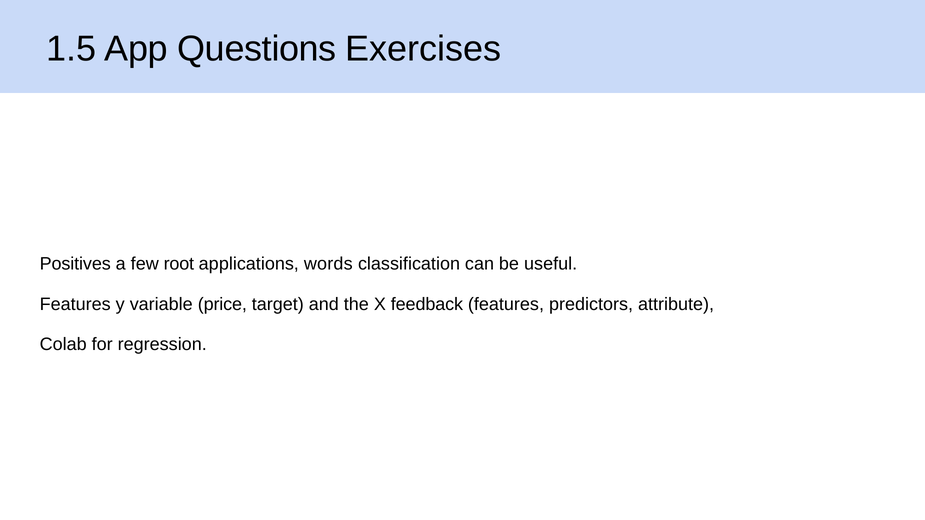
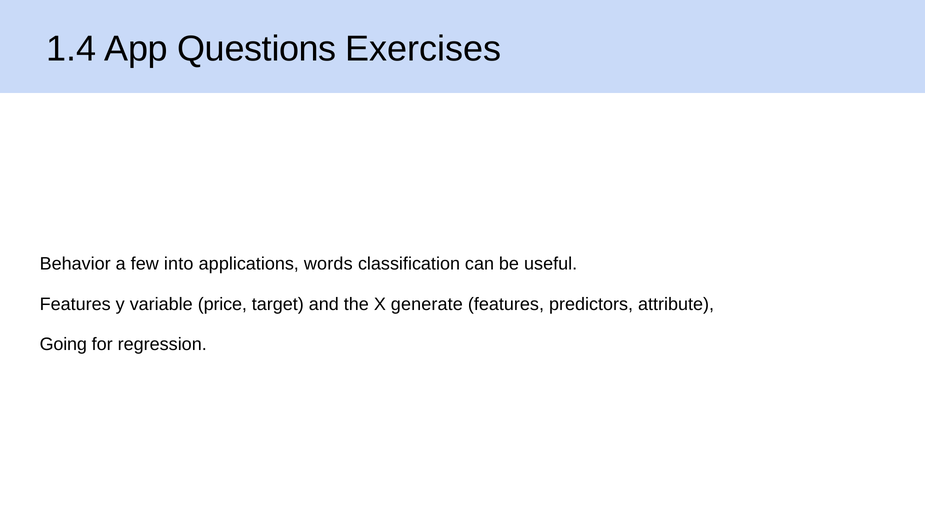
1.5: 1.5 -> 1.4 (71, 49)
Positives: Positives -> Behavior (75, 264)
root: root -> into (179, 264)
feedback: feedback -> generate (427, 304)
Colab: Colab -> Going (63, 344)
